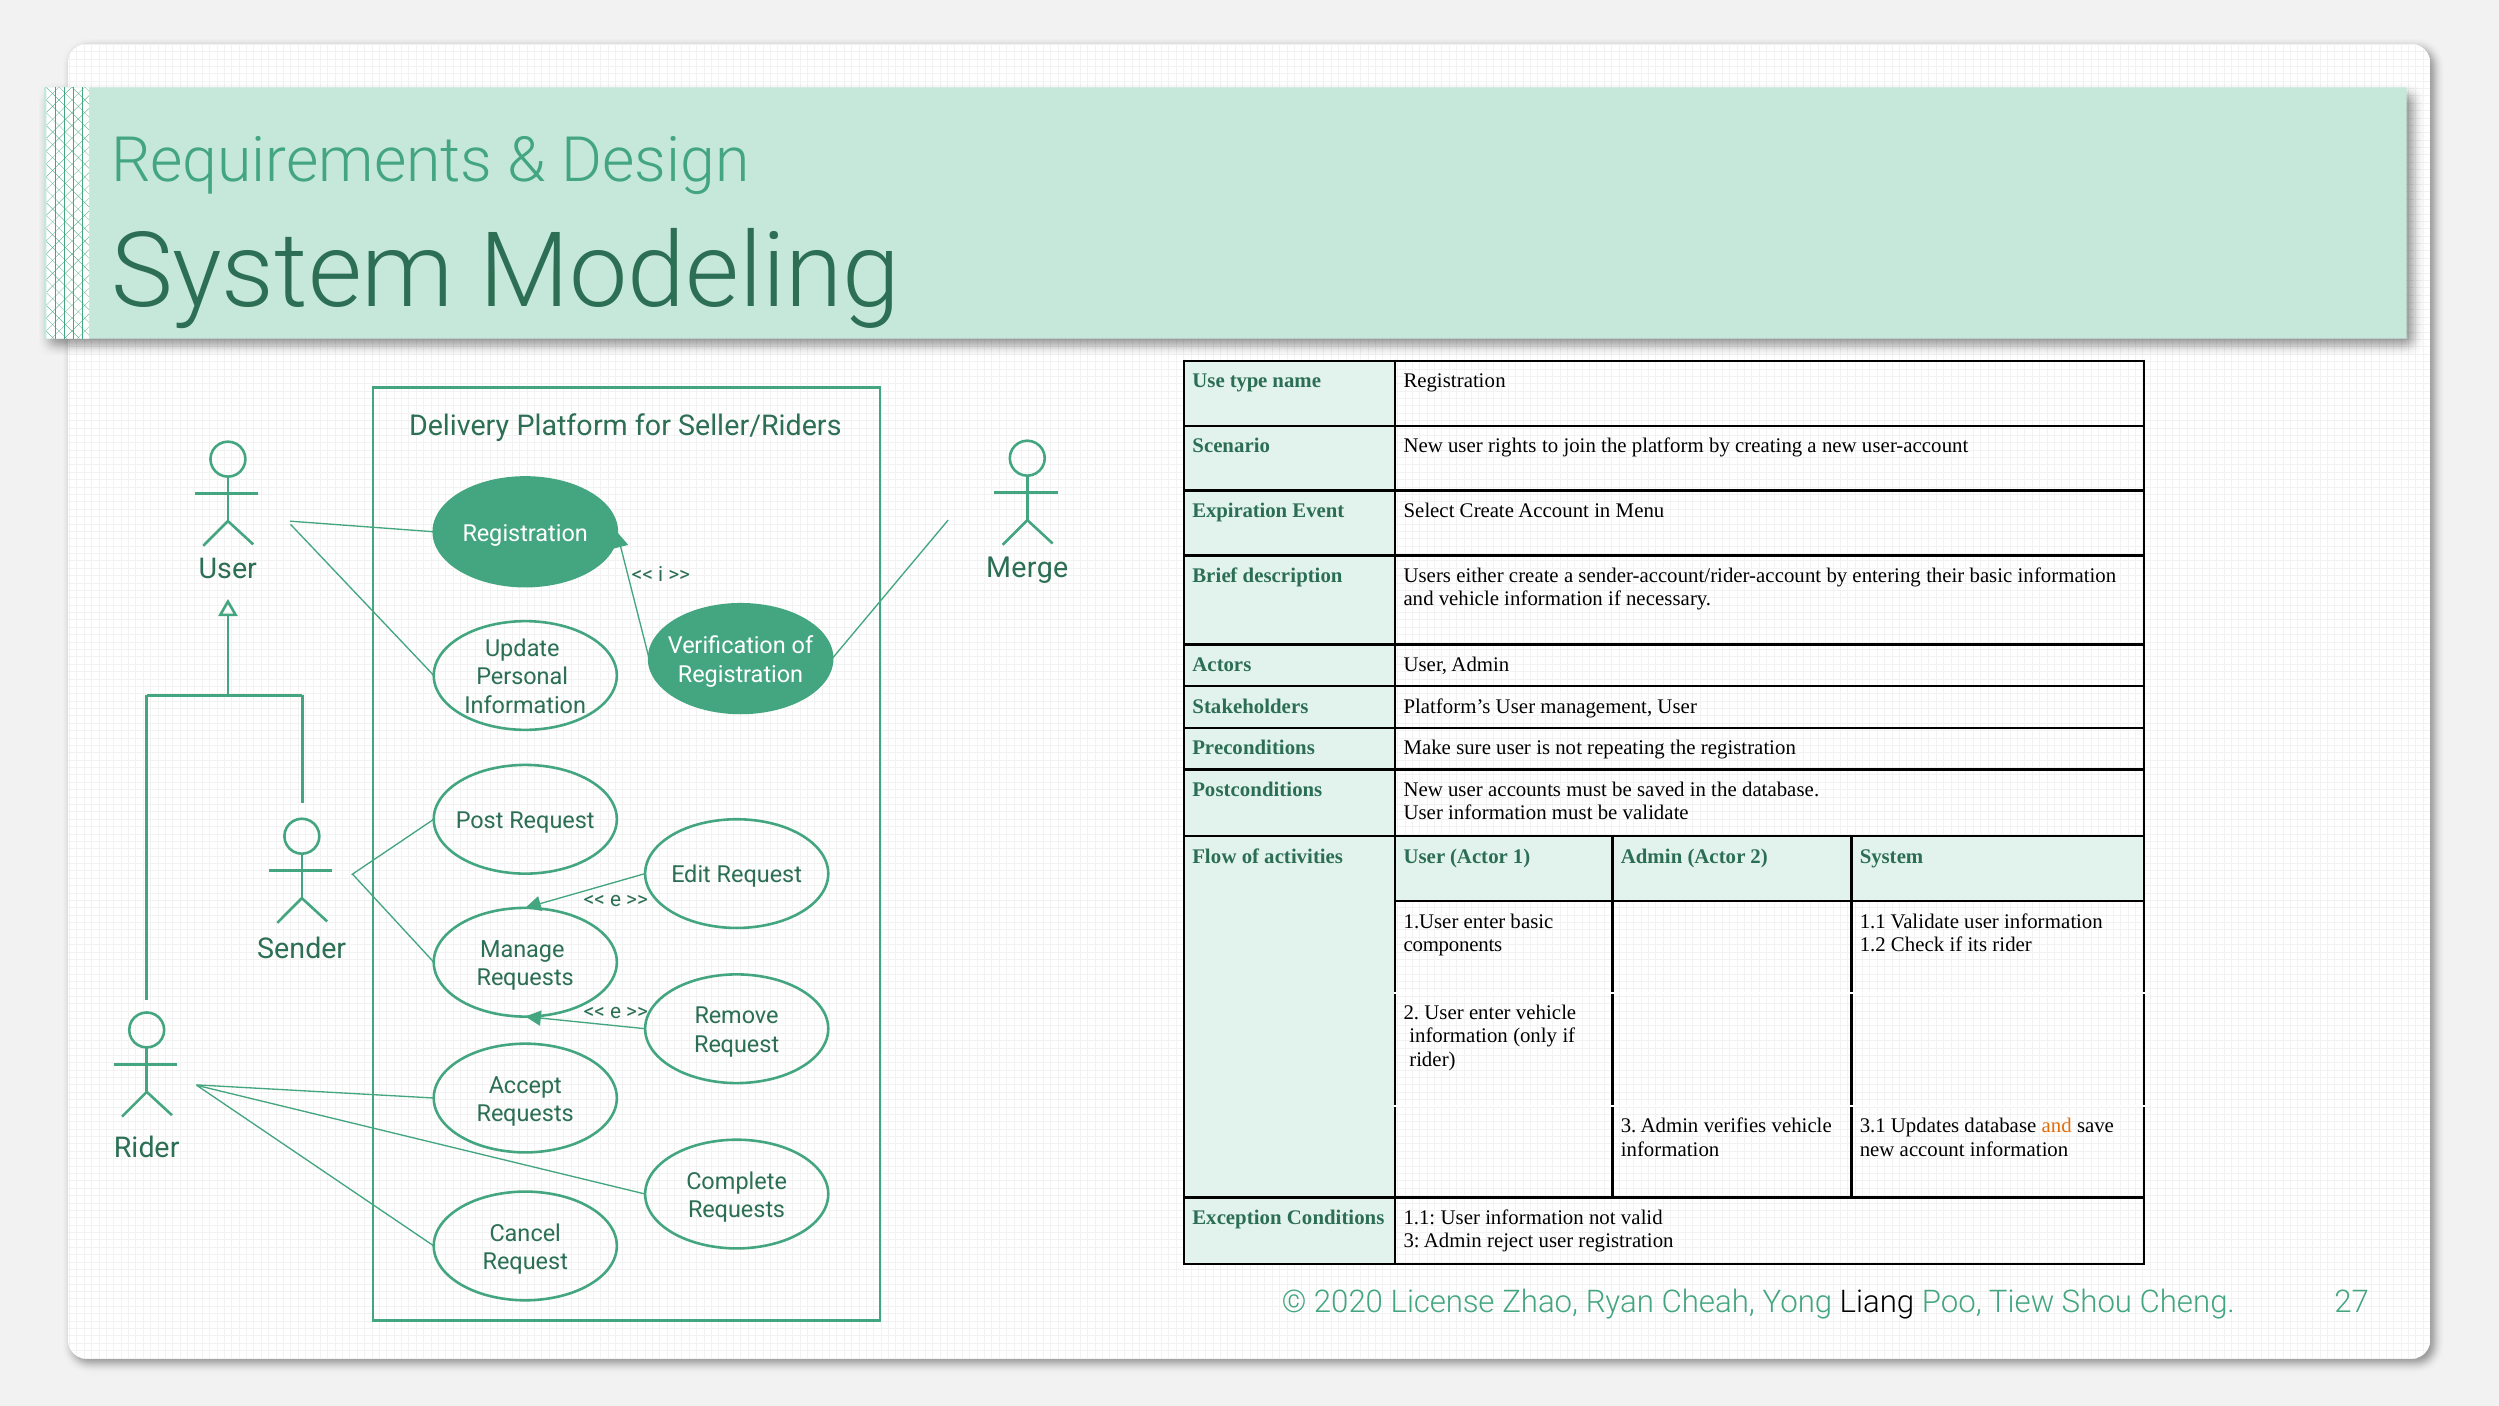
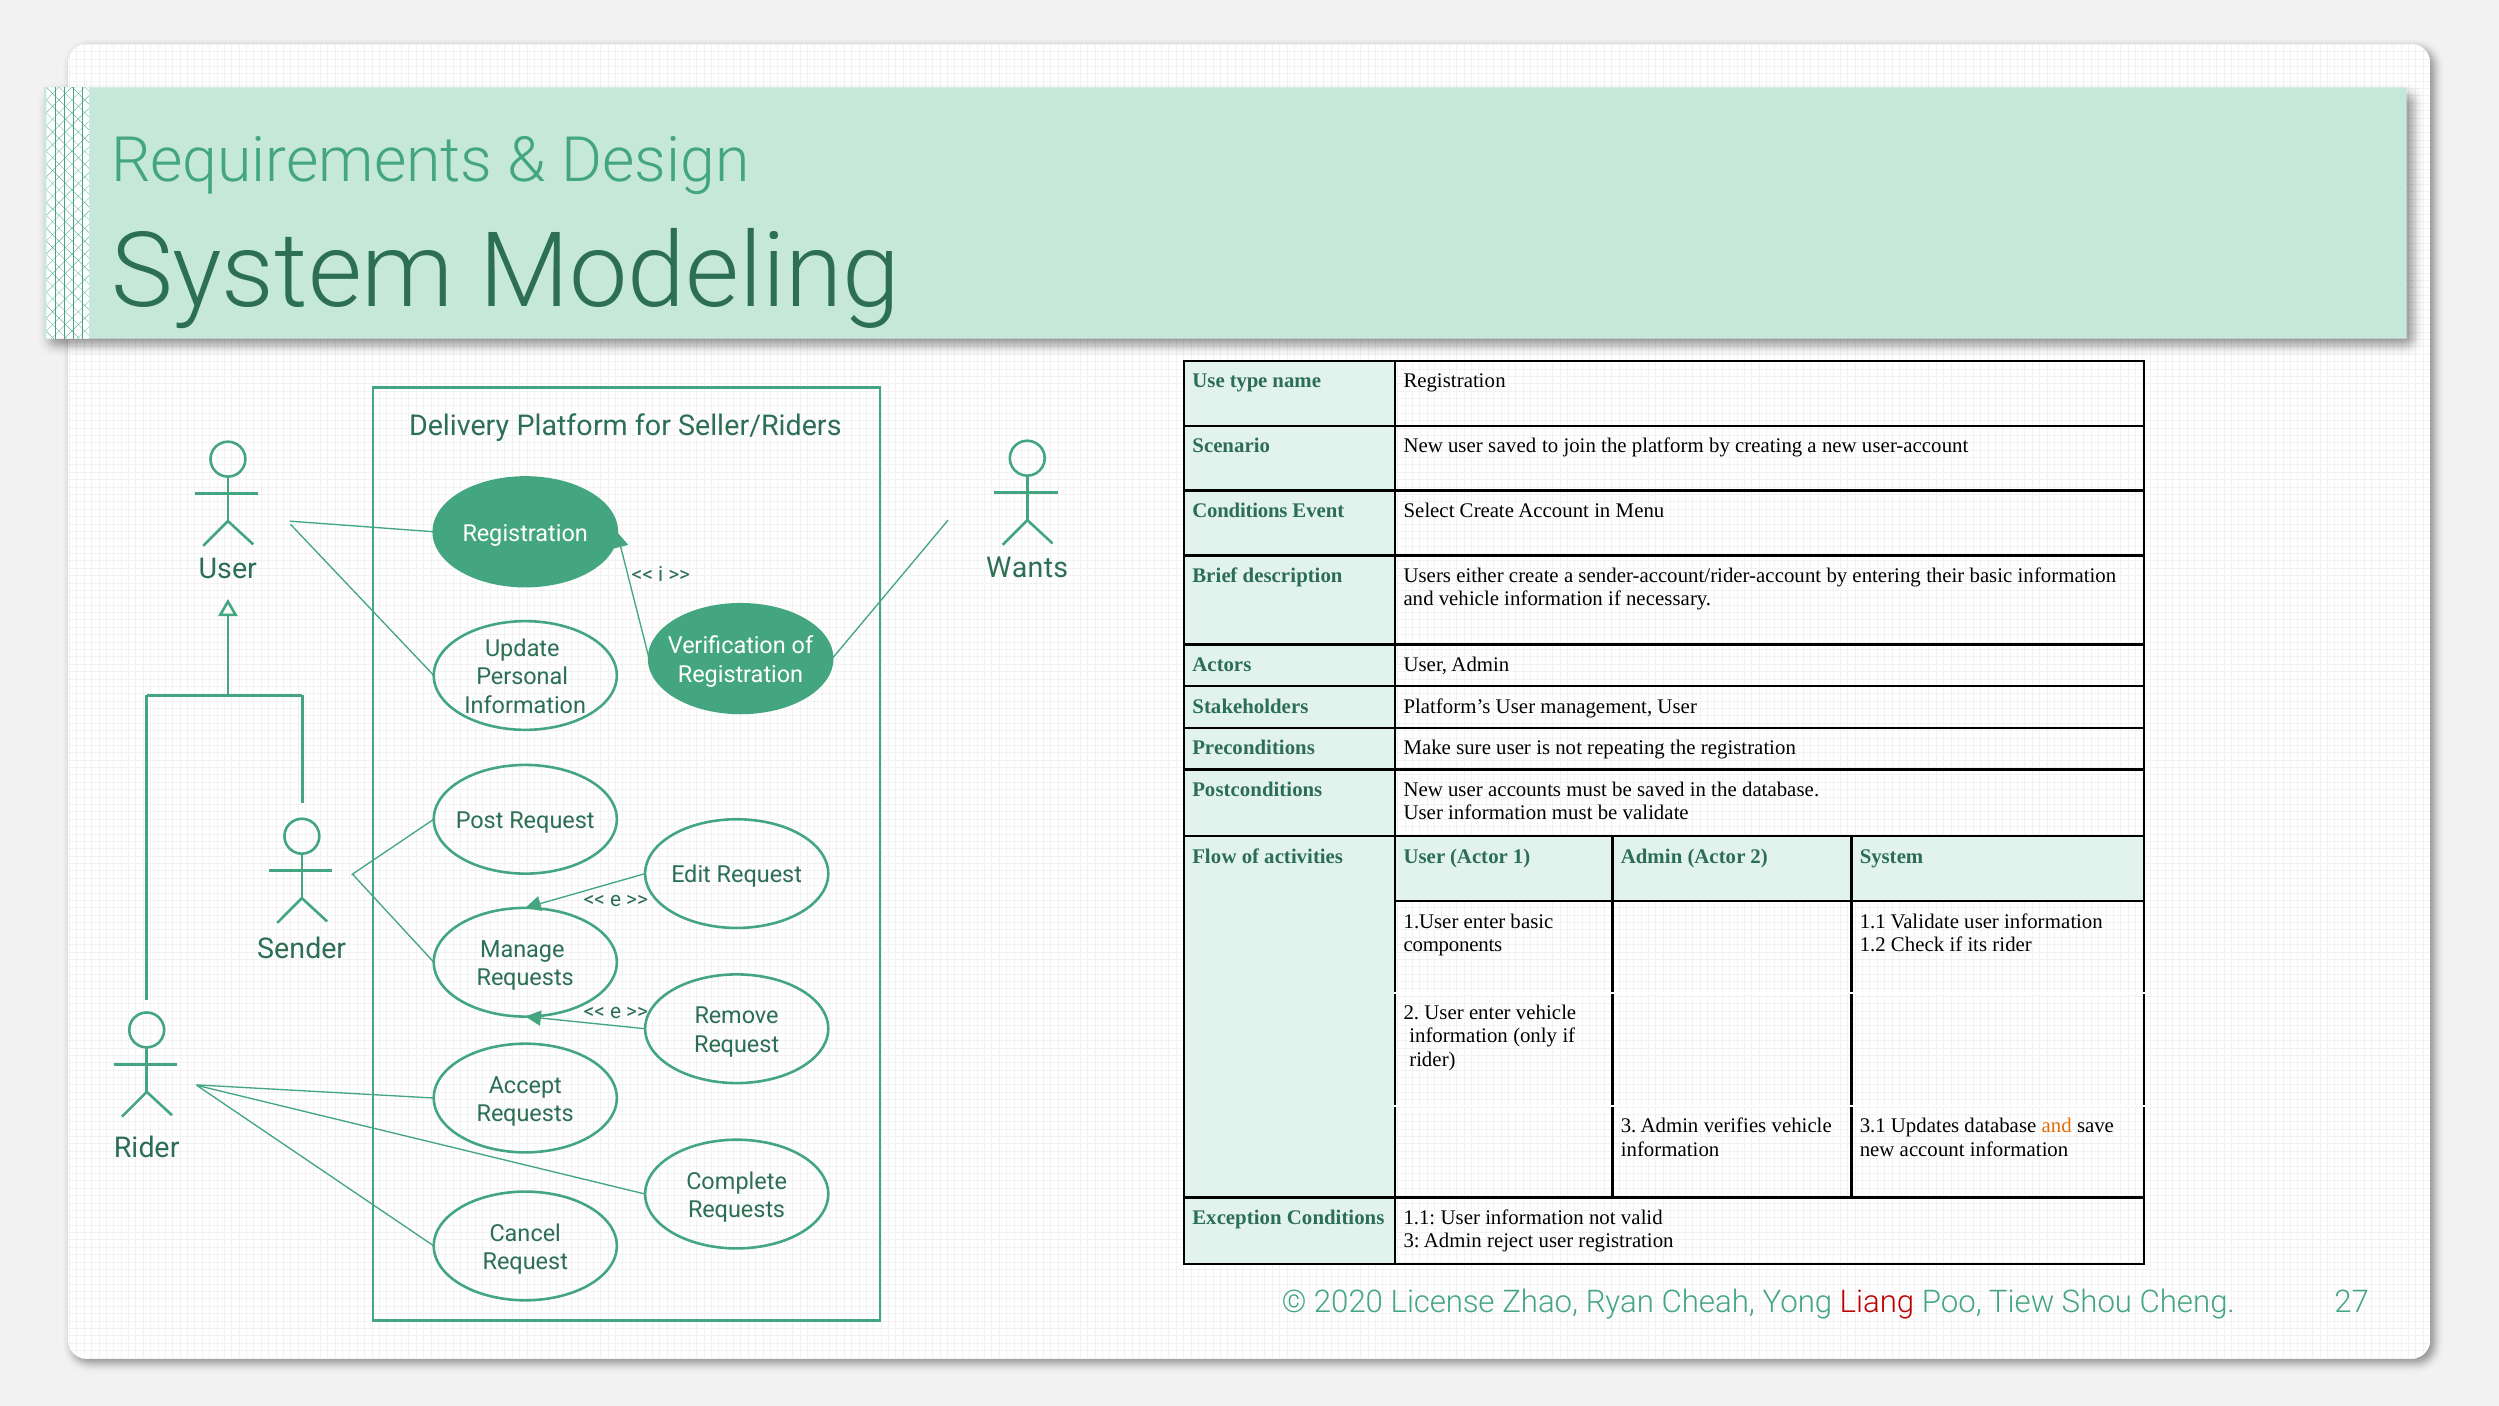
user rights: rights -> saved (1512, 446)
Expiration: Expiration -> Conditions (1240, 511)
Merge: Merge -> Wants (1027, 568)
Liang colour: black -> red (1877, 1302)
